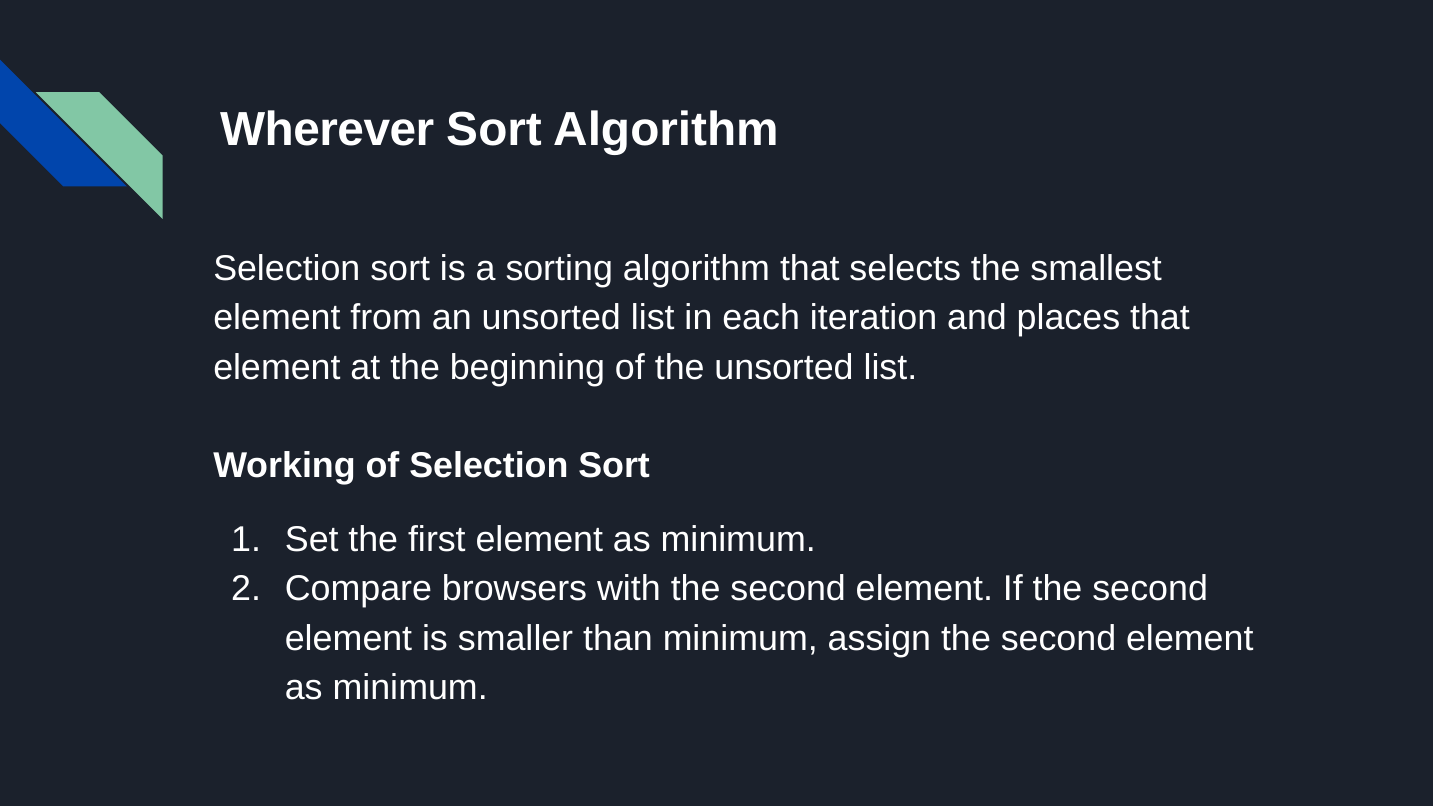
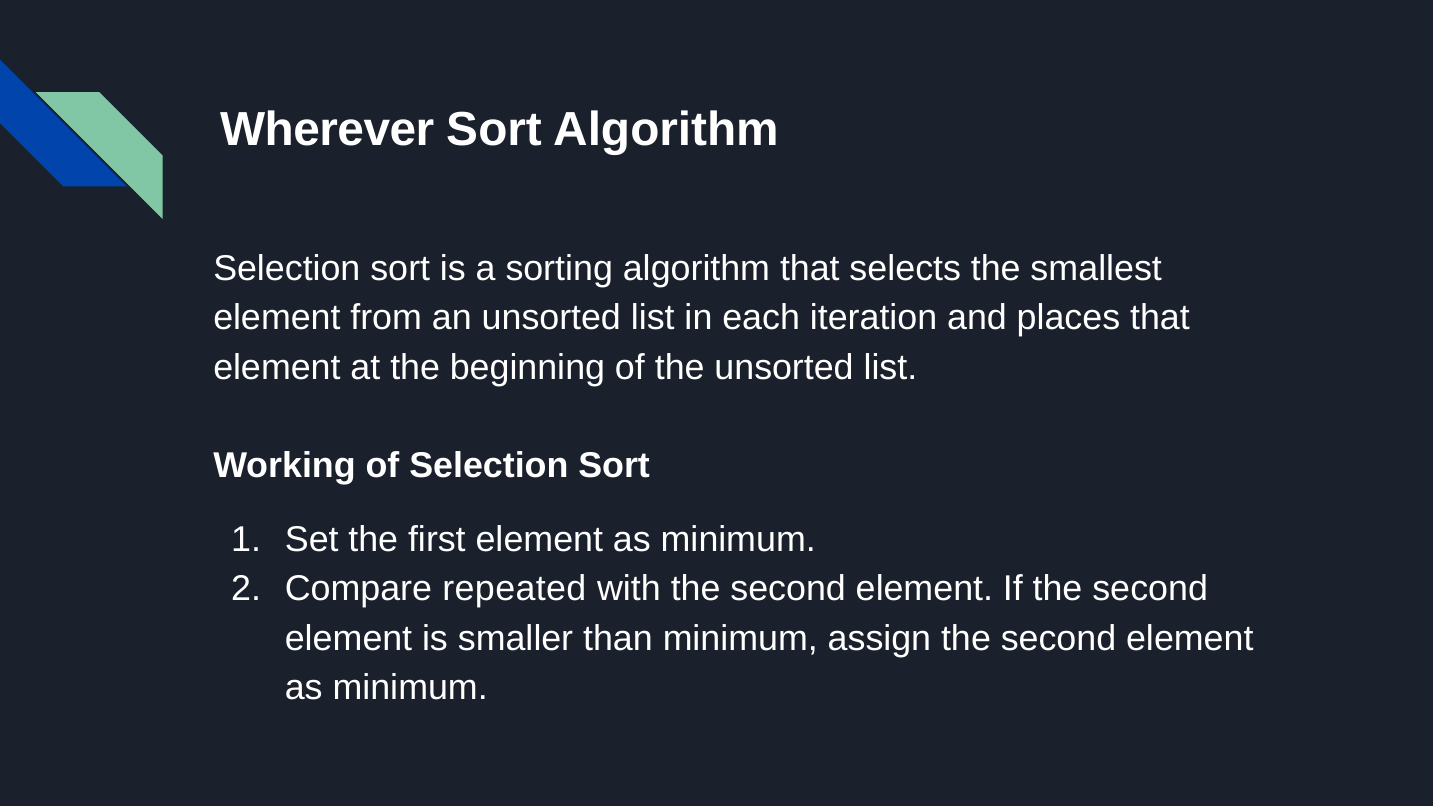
browsers: browsers -> repeated (514, 589)
